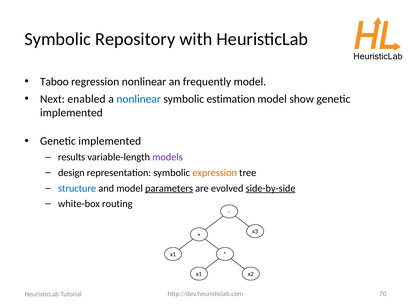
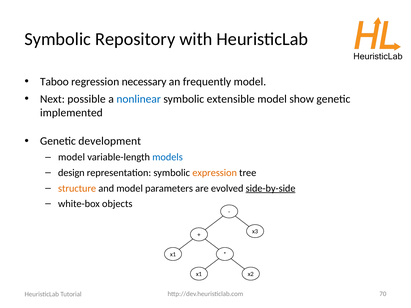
regression nonlinear: nonlinear -> necessary (144, 82)
enabled: enabled -> possible (87, 99)
estimation: estimation -> extensible (231, 99)
implemented: implemented -> development (110, 141)
results: results -> model (72, 157)
models colour: purple -> blue (168, 157)
structure colour: blue -> orange (77, 188)
parameters underline: present -> none (169, 188)
routing: routing -> objects (117, 204)
